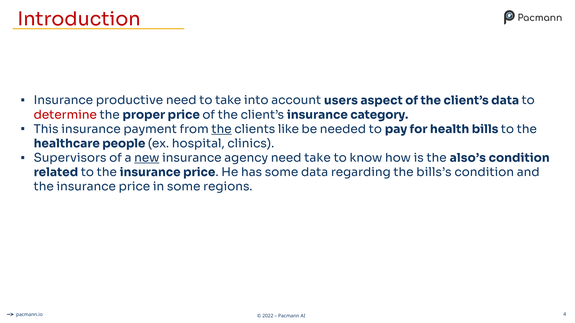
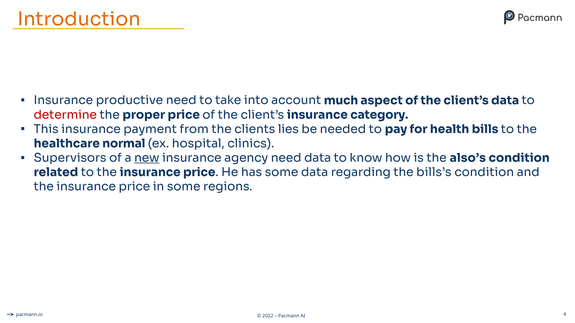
Introduction colour: red -> orange (79, 19)
users: users -> much (341, 100)
the underline: present -> none (222, 129)
like: like -> lies (288, 129)
people: people -> normal (124, 144)
need take: take -> data (318, 158)
